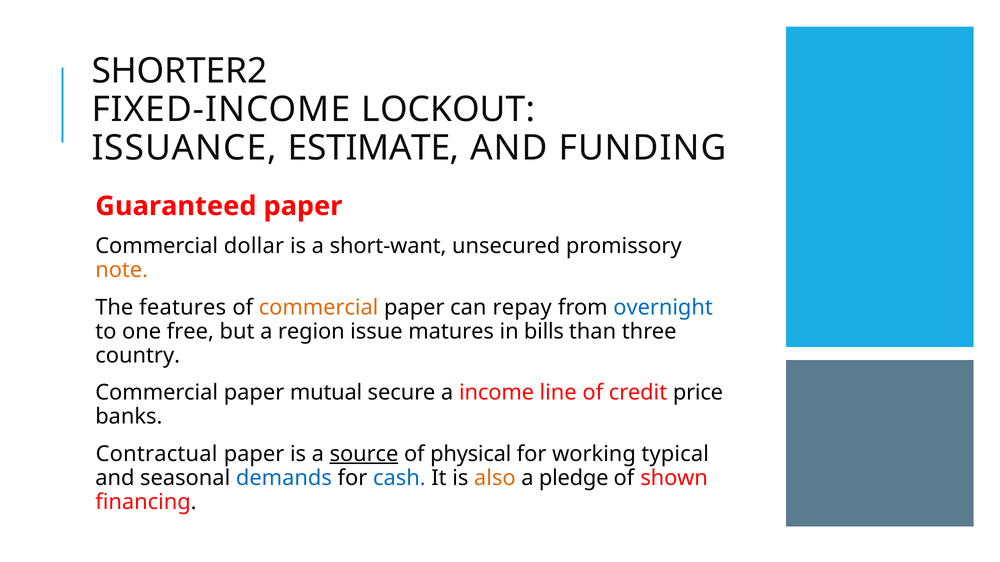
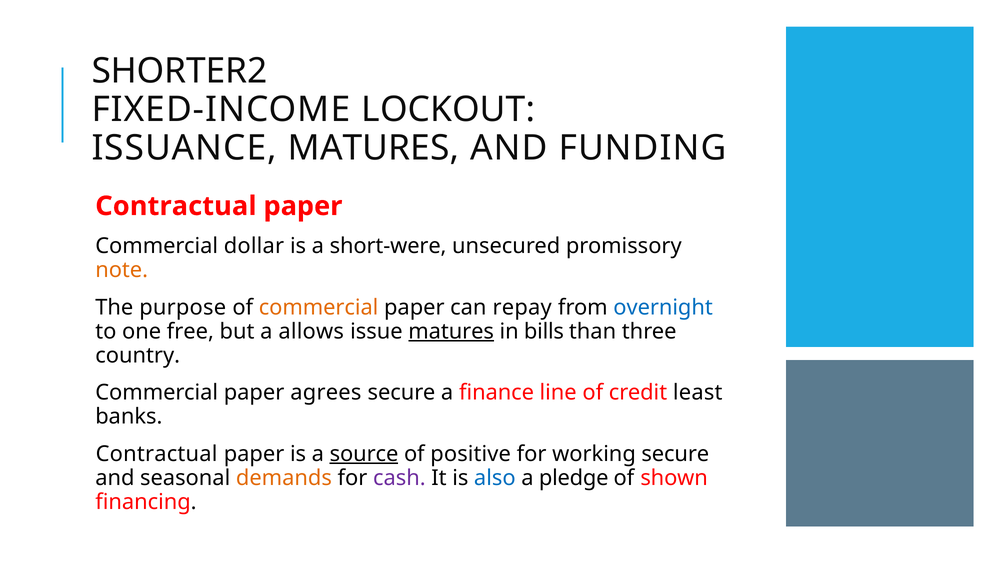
ISSUANCE ESTIMATE: ESTIMATE -> MATURES (373, 148)
Guaranteed: Guaranteed -> Contractual (176, 206)
short-want: short-want -> short-were (388, 246)
features: features -> purpose (183, 308)
region: region -> allows (311, 332)
matures underline: none -> present (451, 332)
mutual: mutual -> agrees (326, 393)
income: income -> finance (497, 393)
price: price -> least (698, 393)
physical: physical -> positive (471, 454)
working typical: typical -> secure (675, 454)
demands colour: blue -> orange (284, 478)
cash colour: blue -> purple (399, 478)
also colour: orange -> blue (495, 478)
